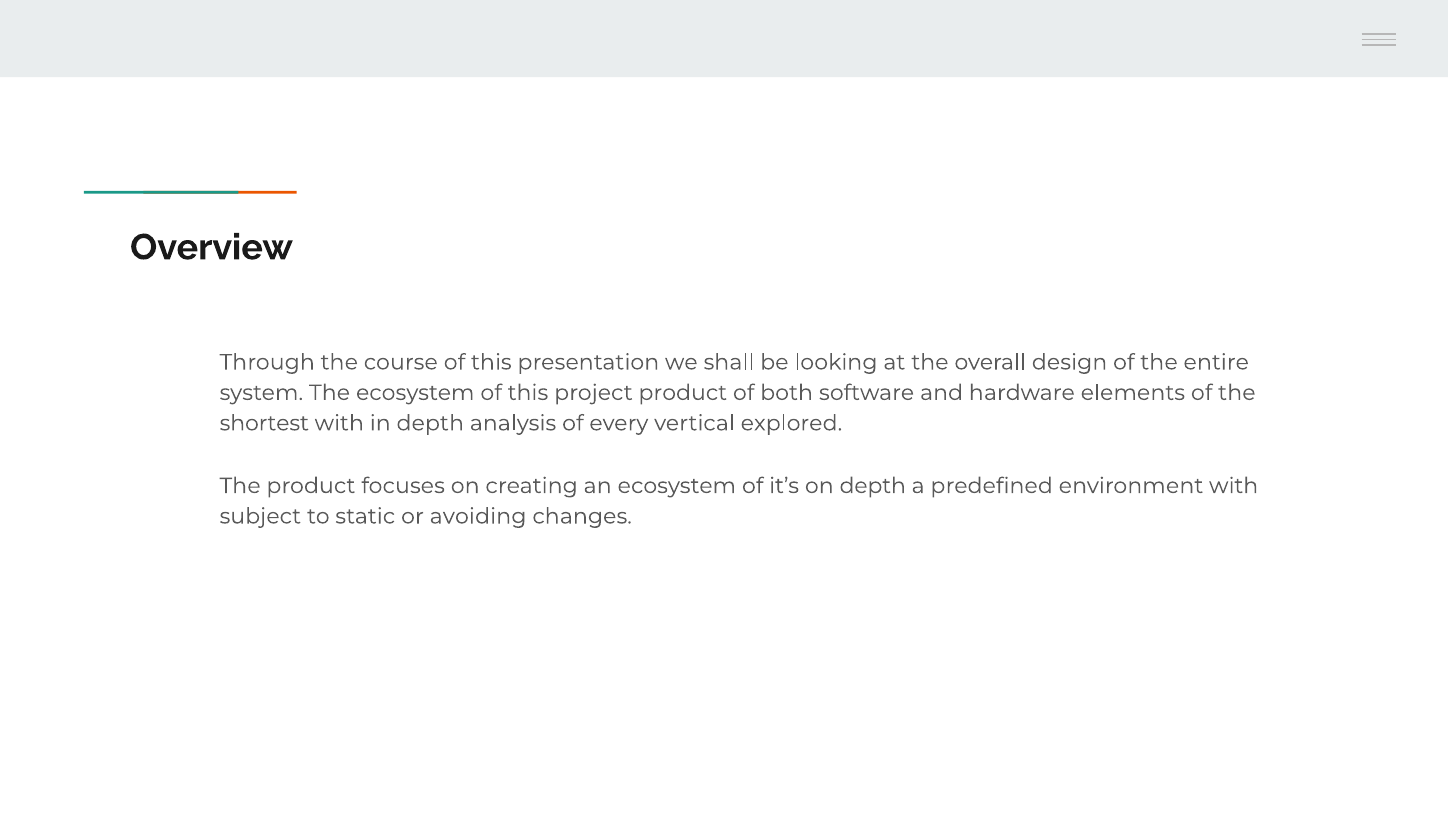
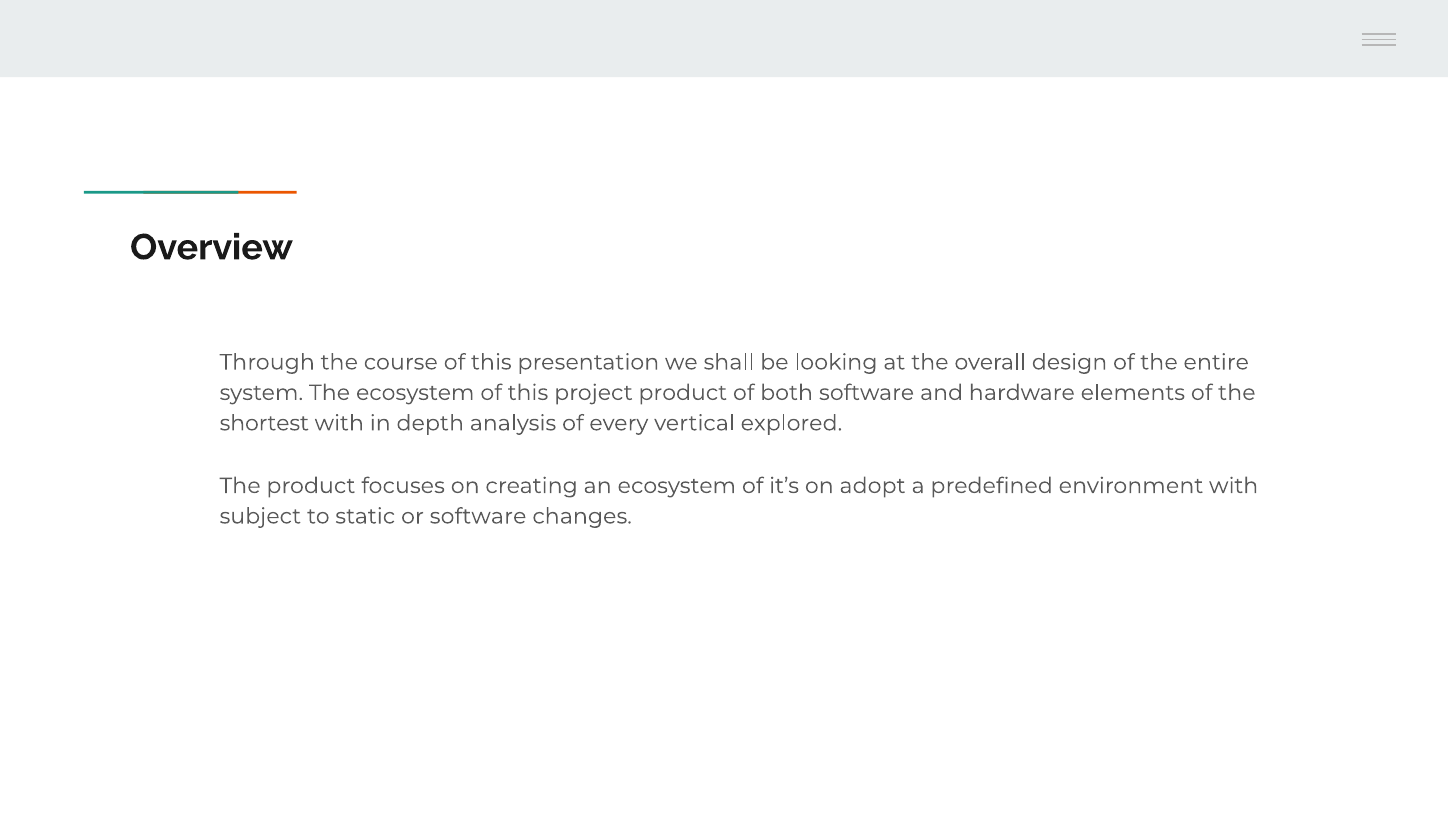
on depth: depth -> adopt (873, 486)
or avoiding: avoiding -> software (478, 517)
